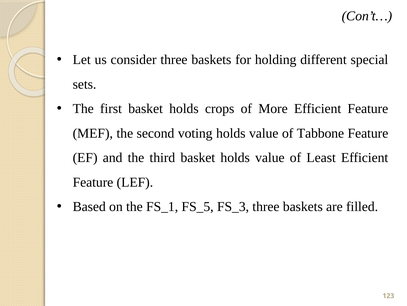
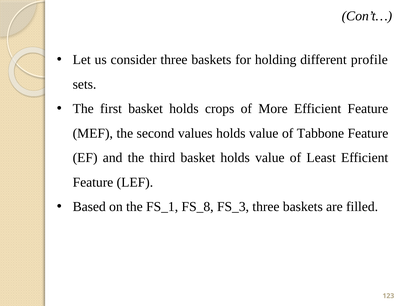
special: special -> profile (369, 60)
voting: voting -> values (195, 133)
FS_5: FS_5 -> FS_8 (198, 206)
